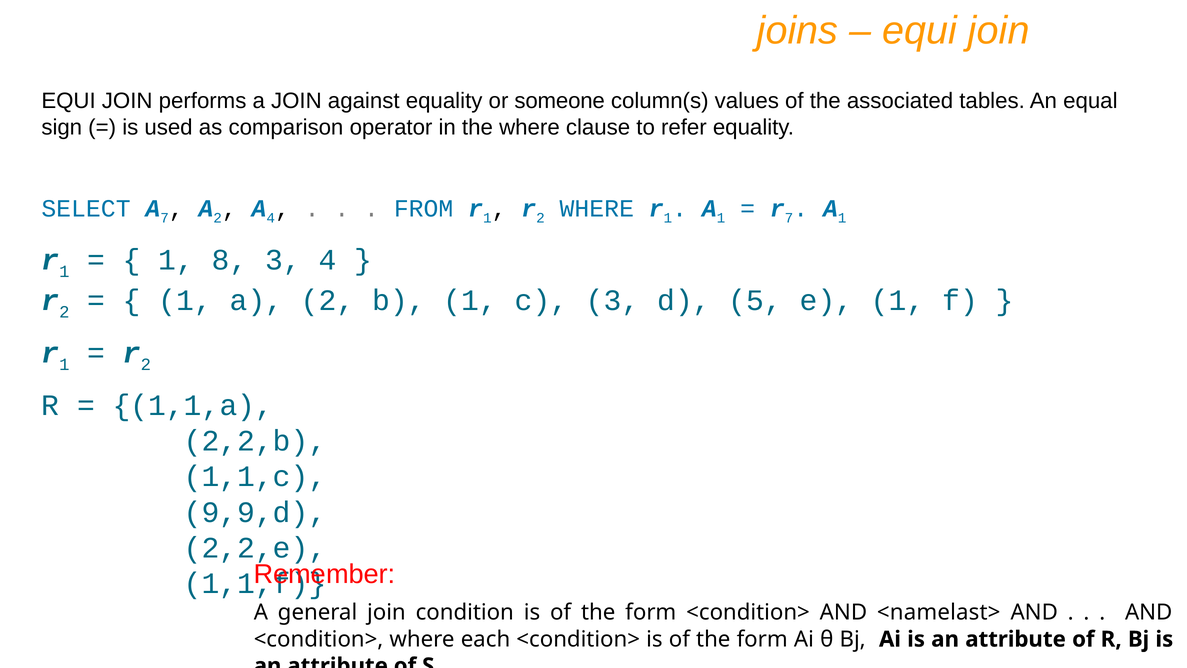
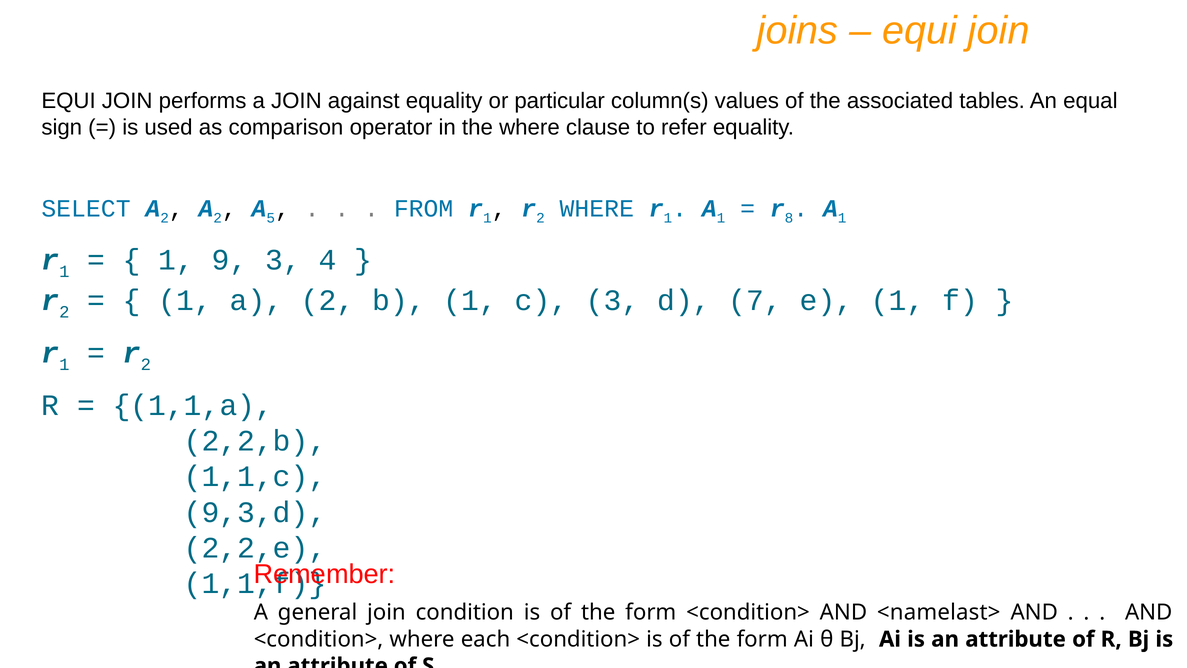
someone: someone -> particular (560, 101)
SELECT A 7: 7 -> 2 (165, 218)
A 4: 4 -> 5 (271, 218)
r 7: 7 -> 8 (789, 218)
8: 8 -> 9 (230, 260)
5: 5 -> 7 (755, 300)
9,9,d: 9,9,d -> 9,3,d (255, 512)
